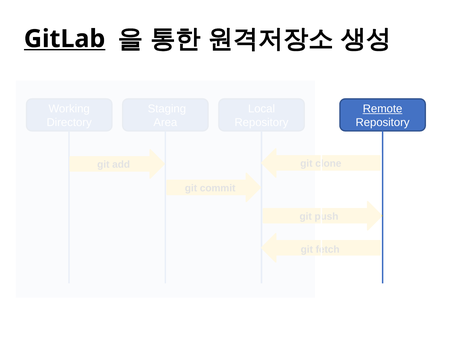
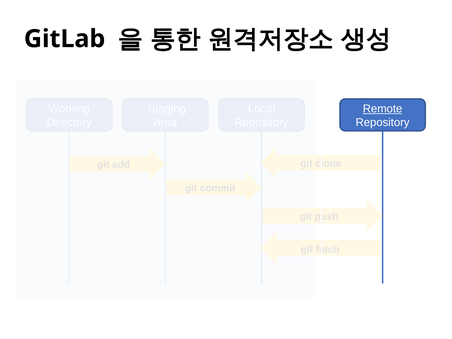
GitLab underline: present -> none (65, 39)
